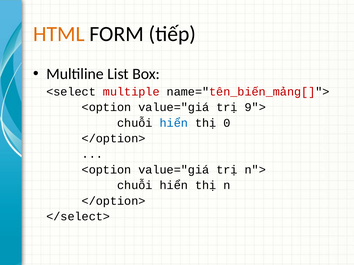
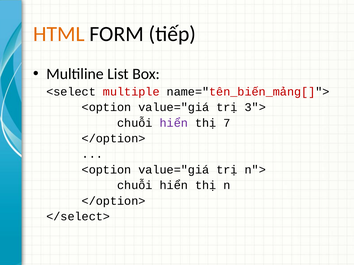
9">: 9"> -> 3"> (255, 107)
hiển colour: blue -> purple (174, 123)
0: 0 -> 7 (227, 123)
